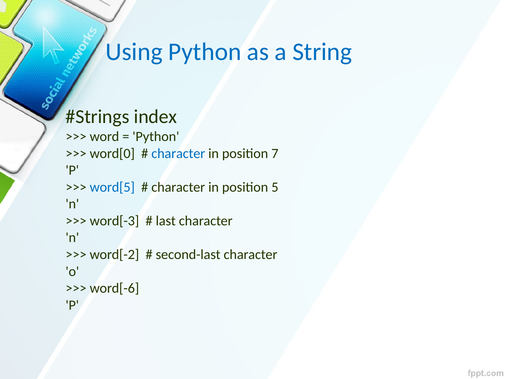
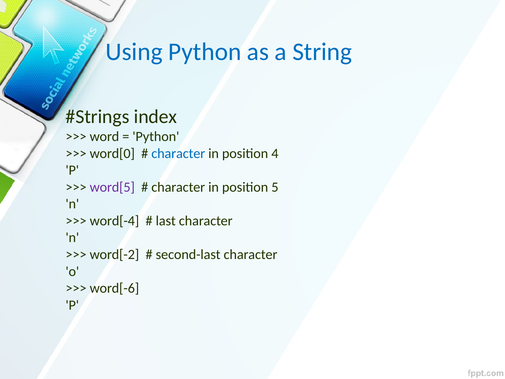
7: 7 -> 4 (275, 153)
word[5 colour: blue -> purple (112, 187)
word[-3: word[-3 -> word[-4 (114, 221)
